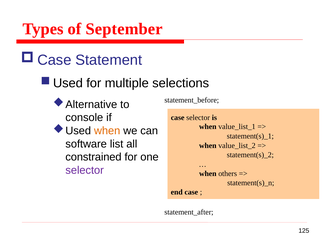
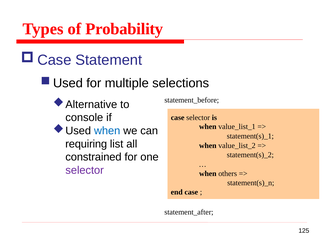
September: September -> Probability (124, 29)
when colour: orange -> blue (107, 131)
software: software -> requiring (86, 144)
